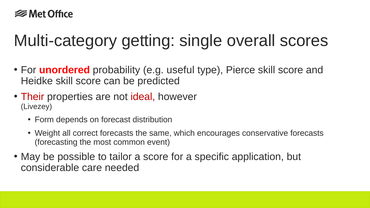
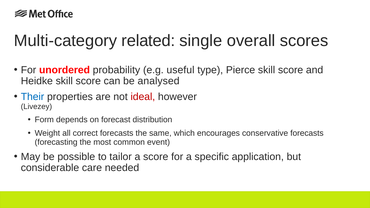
getting: getting -> related (148, 41)
predicted: predicted -> analysed (159, 81)
Their colour: red -> blue (33, 97)
